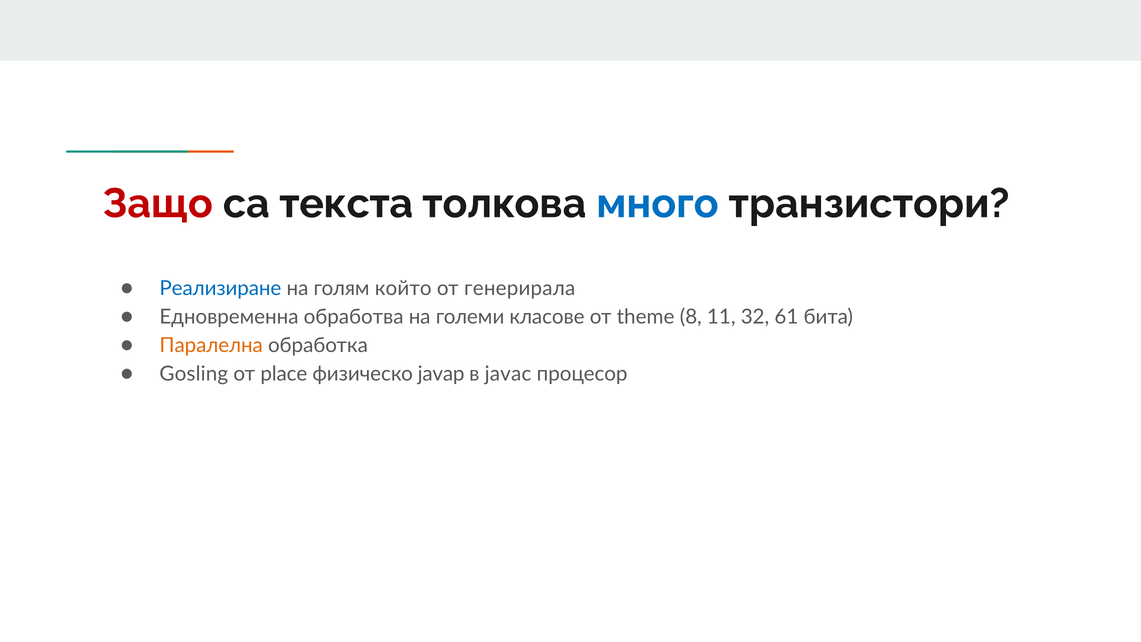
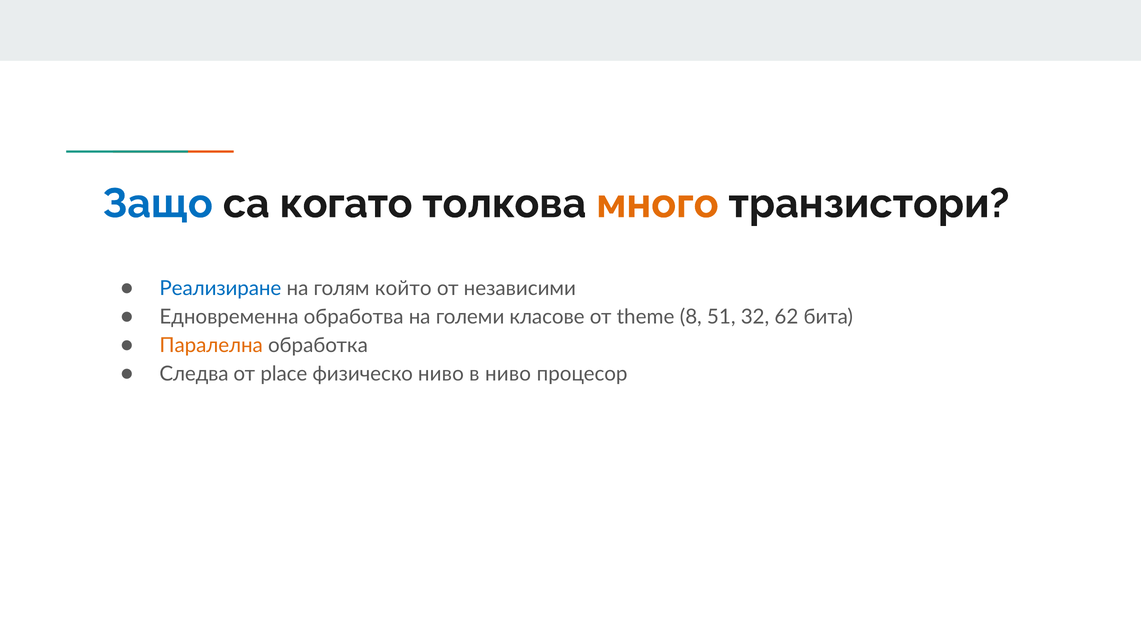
Защо colour: red -> blue (158, 204)
текста: текста -> когато (346, 204)
много colour: blue -> orange (657, 204)
генерирала: генерирала -> независими (520, 288)
11: 11 -> 51 (721, 317)
61: 61 -> 62 (786, 317)
Gosling: Gosling -> Следва (194, 374)
физическо javap: javap -> ниво (441, 374)
в javac: javac -> ниво (508, 374)
